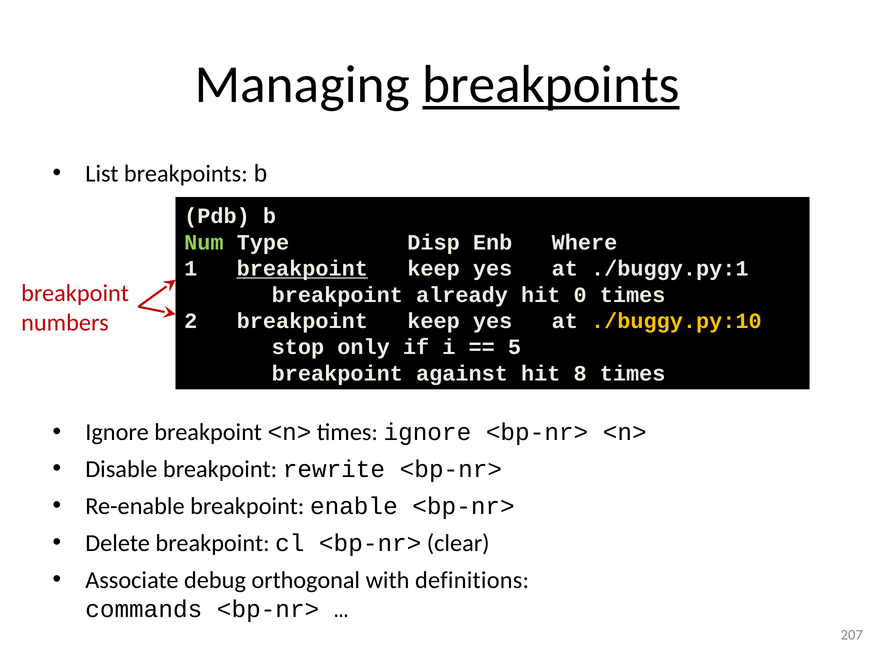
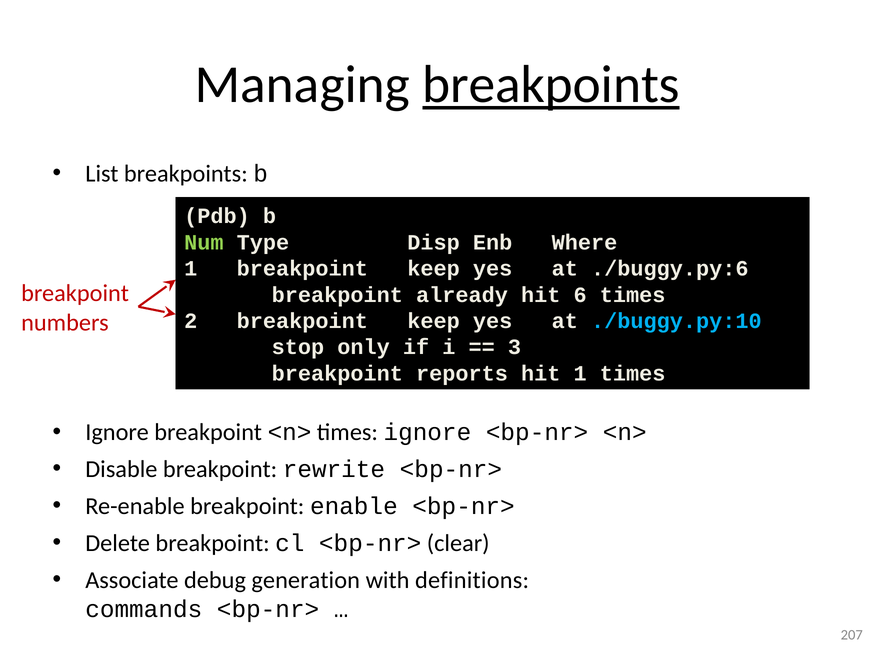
breakpoint underline: present -> none (302, 269)
./buggy.py:1: ./buggy.py:1 -> ./buggy.py:6 (670, 269)
0: 0 -> 6 (580, 295)
./buggy.py:10 colour: yellow -> light blue (676, 321)
5: 5 -> 3 (515, 347)
against: against -> reports (462, 374)
hit 8: 8 -> 1 (580, 374)
orthogonal: orthogonal -> generation (306, 580)
